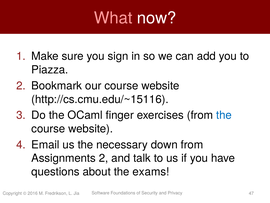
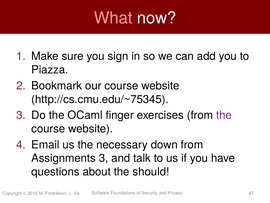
http://cs.cmu.edu/~15116: http://cs.cmu.edu/~15116 -> http://cs.cmu.edu/~75345 (100, 99)
the colour: blue -> purple (224, 115)
Assignments 2: 2 -> 3 (104, 158)
exams: exams -> should (151, 171)
